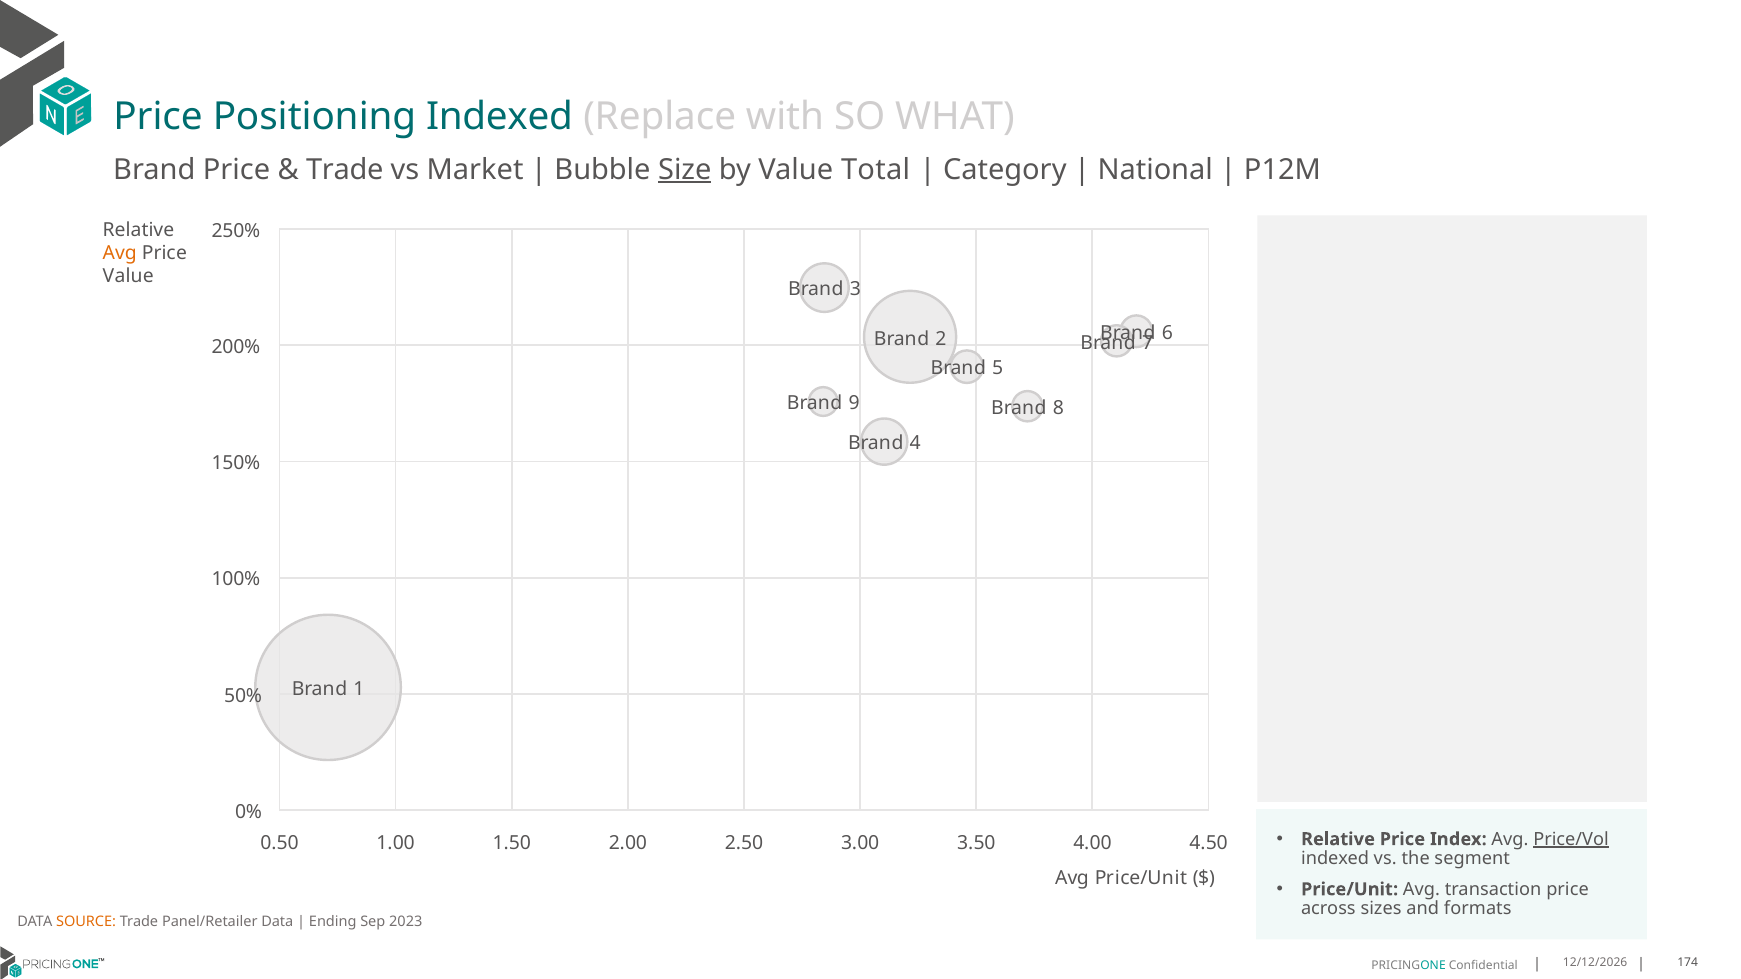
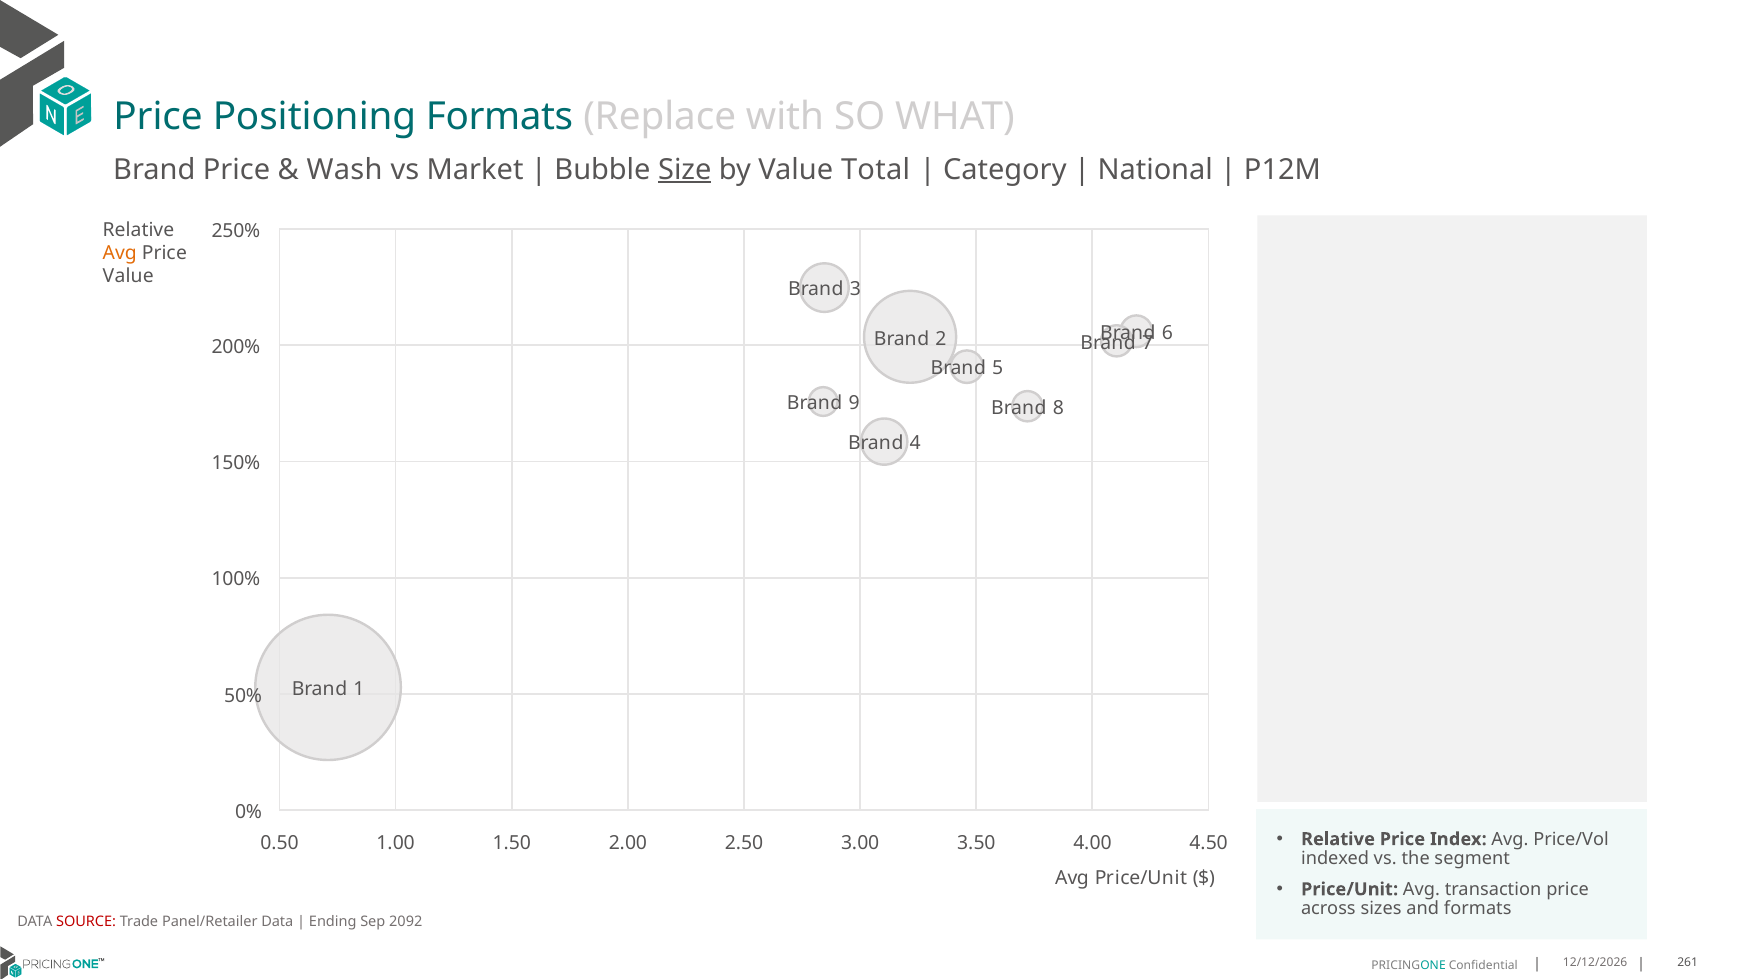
Positioning Indexed: Indexed -> Formats (500, 117)
Trade: Trade -> Wash (344, 170)
Price/Vol underline: present -> none (1571, 839)
SOURCE colour: orange -> red (86, 922)
2023: 2023 -> 2092 (406, 922)
174: 174 -> 261 (1688, 963)
